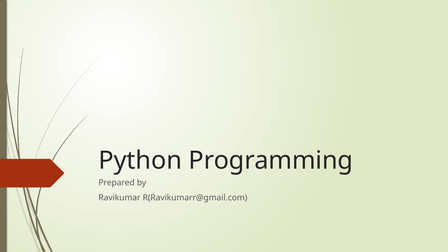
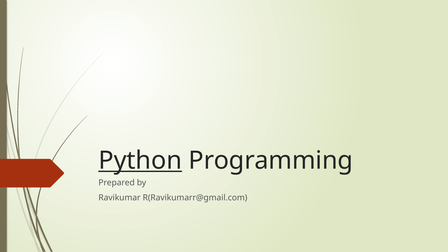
Python underline: none -> present (140, 161)
